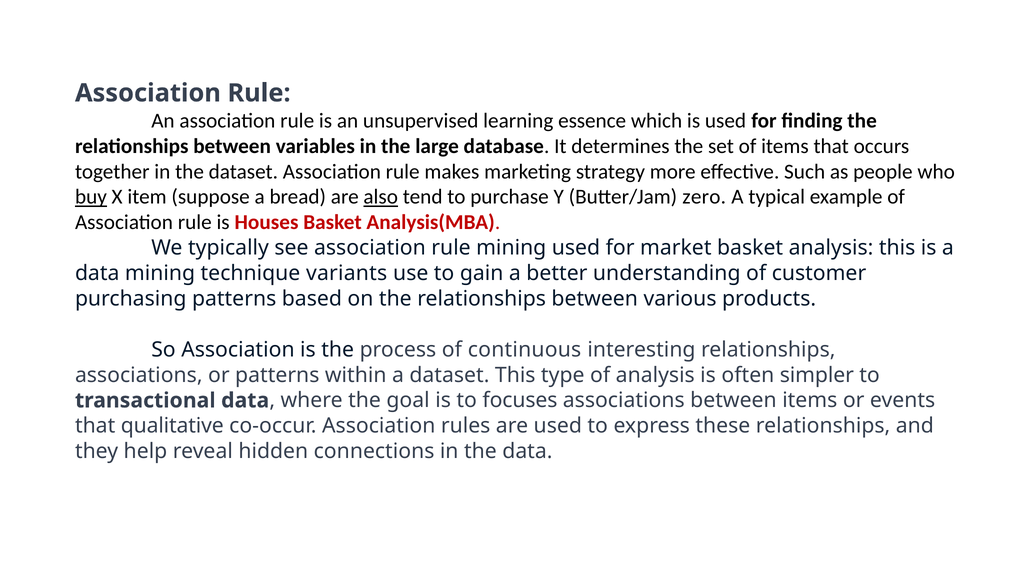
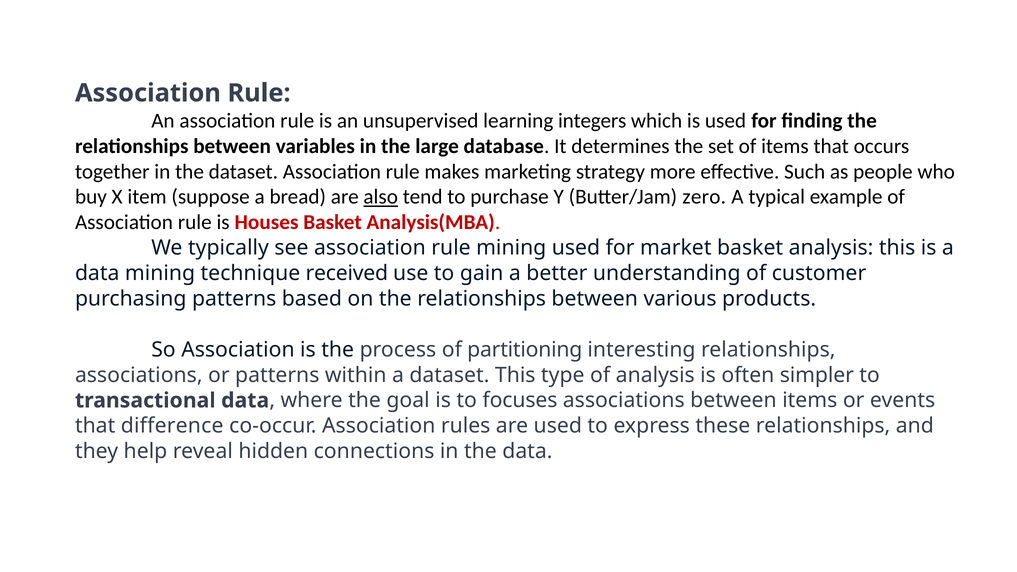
essence: essence -> integers (592, 121)
buy underline: present -> none (91, 197)
variants: variants -> received (347, 273)
continuous: continuous -> partitioning (525, 350)
qualitative: qualitative -> difference (172, 426)
